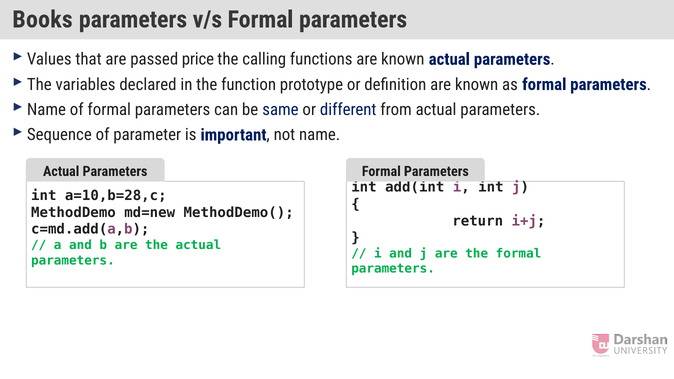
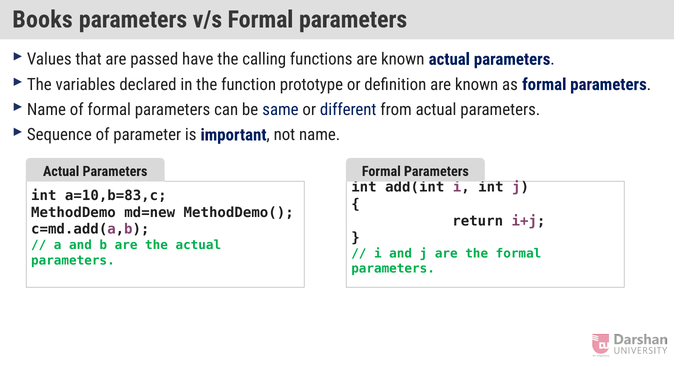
price: price -> have (198, 59)
a=10,b=28,c: a=10,b=28,c -> a=10,b=83,c (116, 196)
